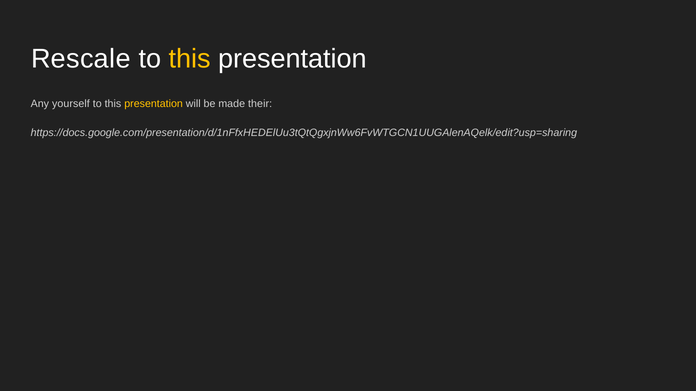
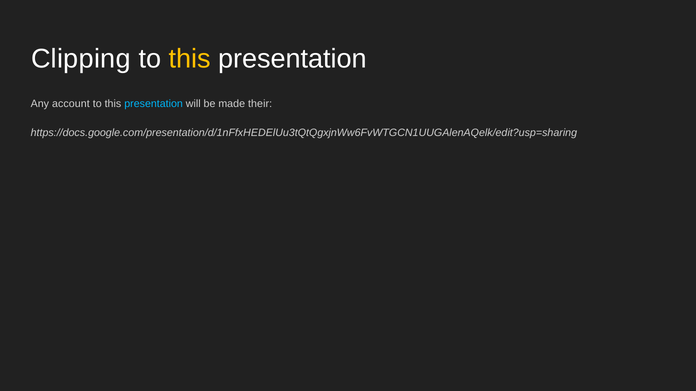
Rescale: Rescale -> Clipping (81, 59)
yourself: yourself -> account (71, 104)
presentation colour: yellow -> light blue (154, 104)
